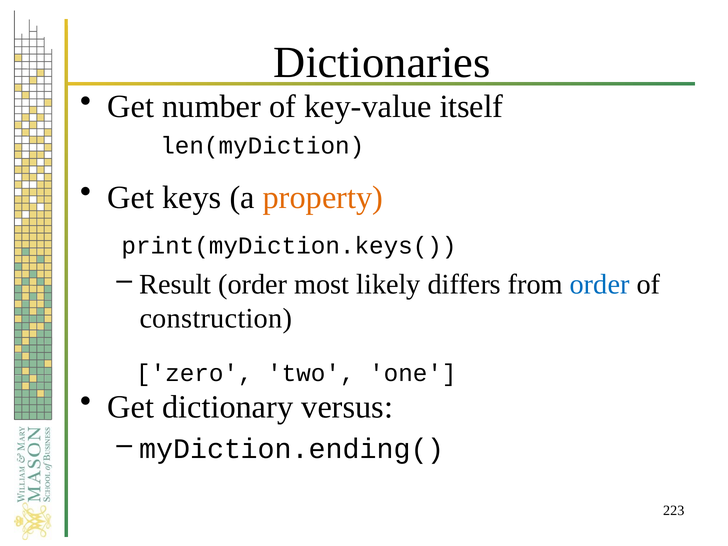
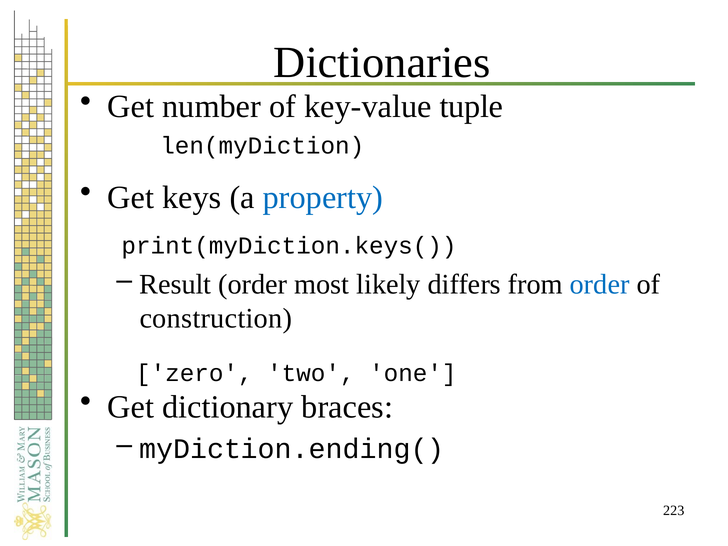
itself: itself -> tuple (471, 107)
property colour: orange -> blue (323, 197)
versus: versus -> braces (347, 407)
